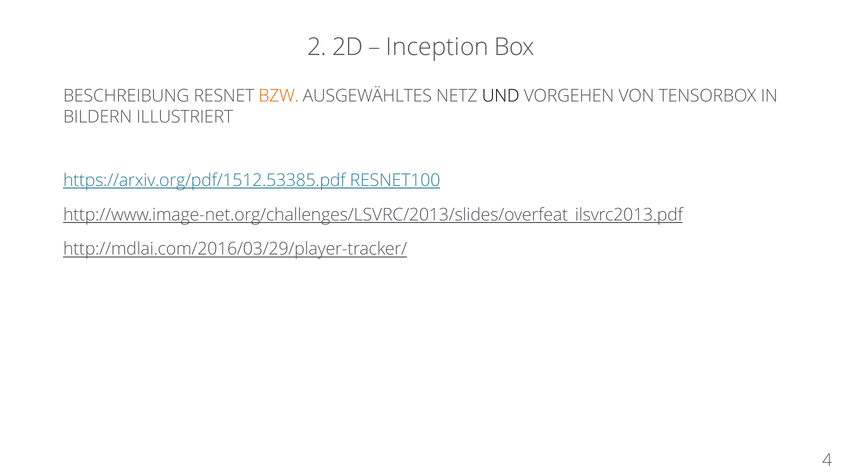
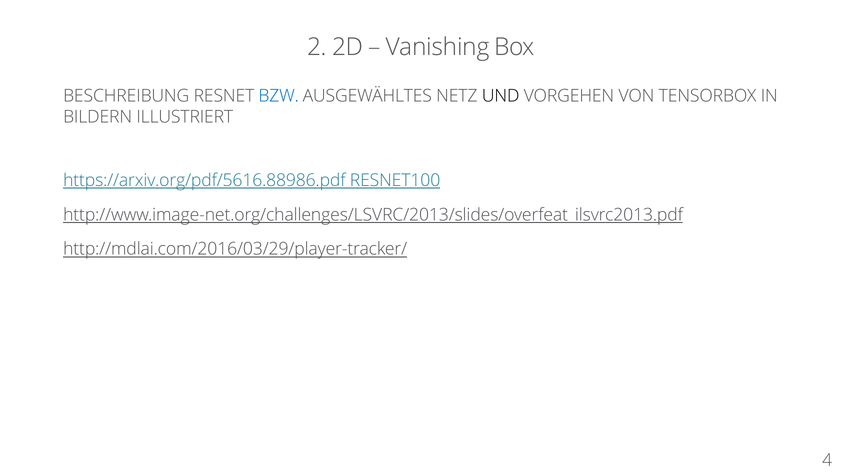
Inception: Inception -> Vanishing (438, 47)
BZW colour: orange -> blue (279, 96)
https://arxiv.org/pdf/1512.53385.pdf: https://arxiv.org/pdf/1512.53385.pdf -> https://arxiv.org/pdf/5616.88986.pdf (204, 180)
